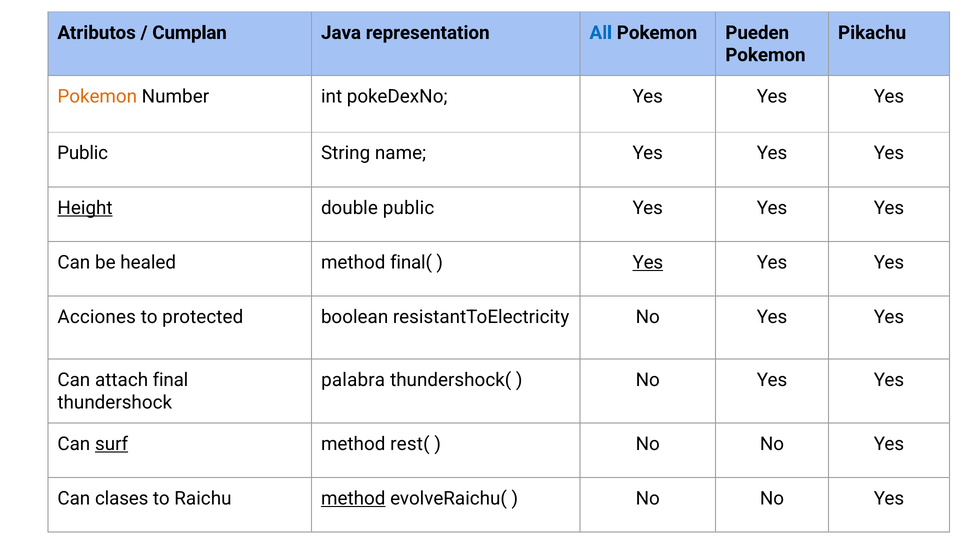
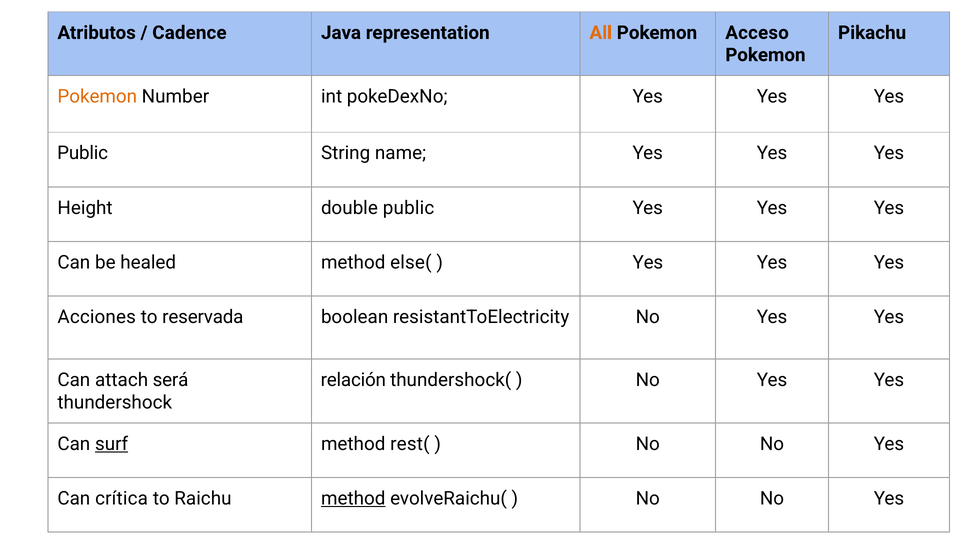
Cumplan: Cumplan -> Cadence (189, 33)
All colour: blue -> orange (601, 33)
Pueden: Pueden -> Acceso (757, 33)
Height underline: present -> none (85, 208)
final(: final( -> else( (411, 263)
Yes underline: present -> none (648, 263)
protected: protected -> reservada (203, 317)
final: final -> será (171, 380)
palabra: palabra -> relación (353, 380)
clases: clases -> crítica (122, 499)
